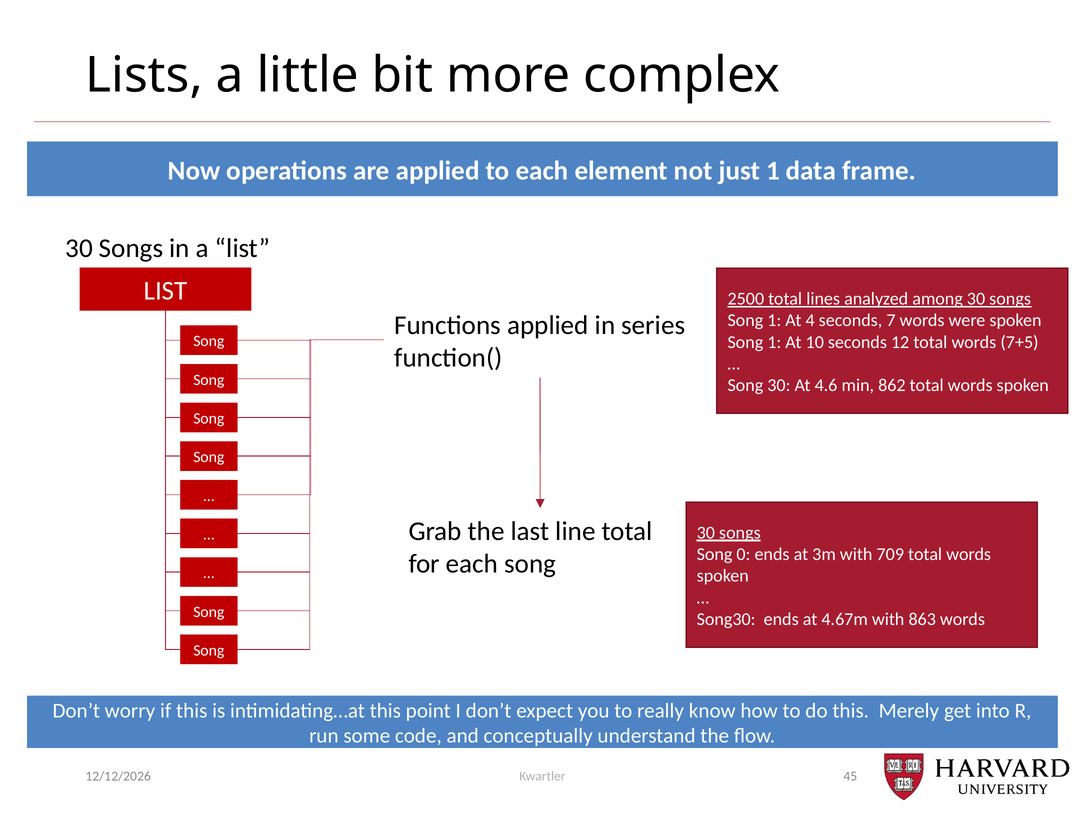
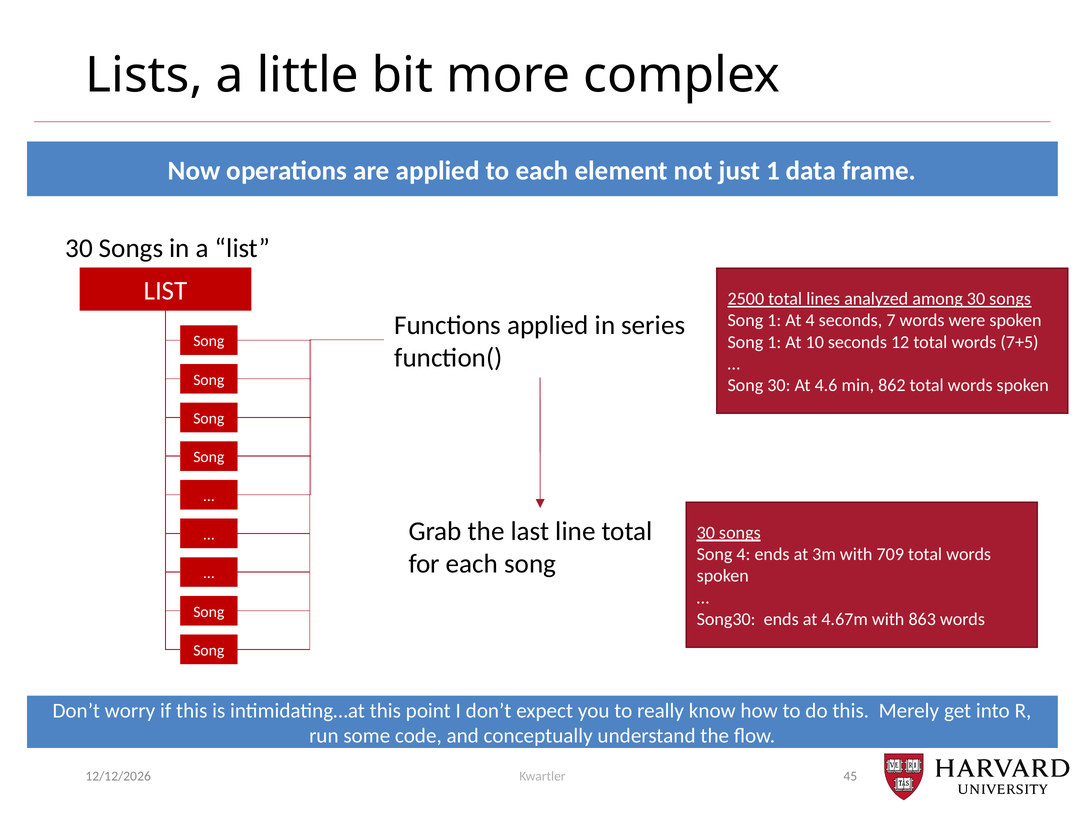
Song 0: 0 -> 4 (743, 555)
